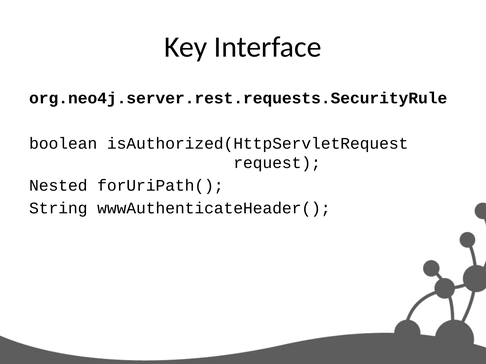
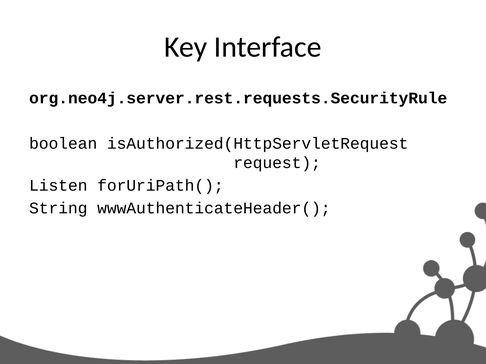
Nested: Nested -> Listen (58, 186)
